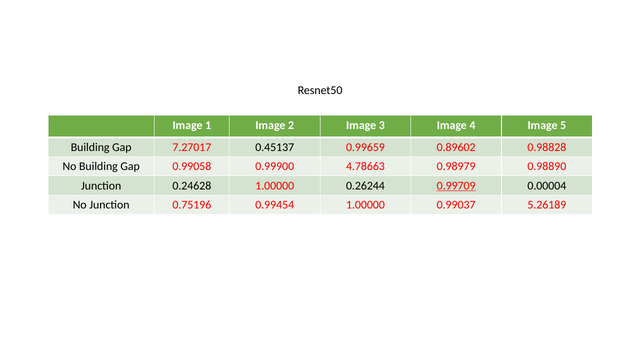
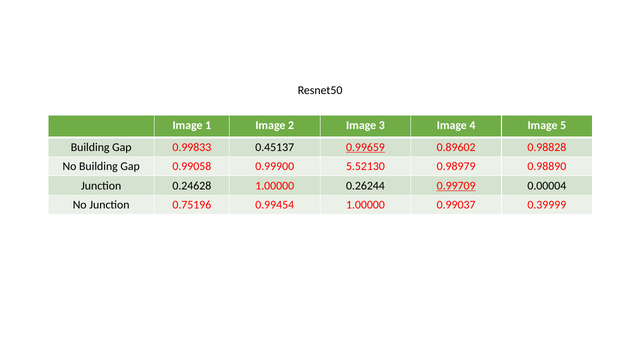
7.27017: 7.27017 -> 0.99833 (192, 147)
0.99659 underline: none -> present (365, 147)
4.78663: 4.78663 -> 5.52130 (365, 166)
5.26189: 5.26189 -> 0.39999 (547, 205)
